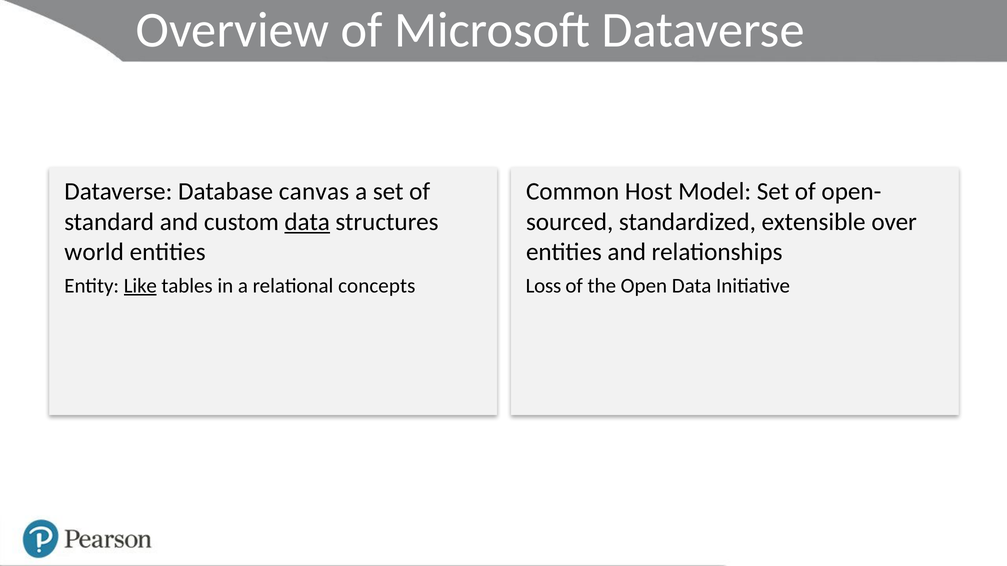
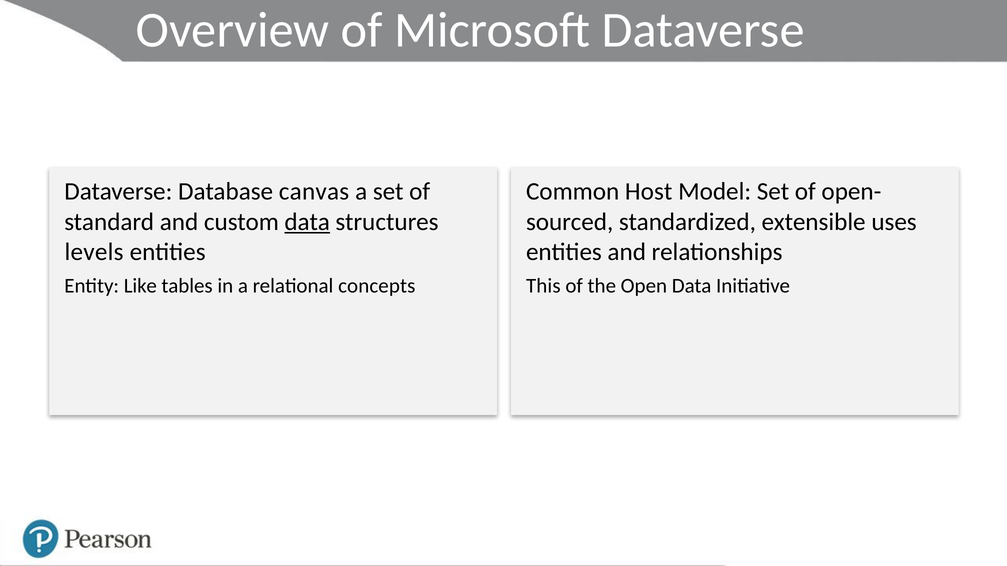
over: over -> uses (894, 222)
world: world -> levels (94, 252)
Like underline: present -> none (140, 286)
Loss: Loss -> This (543, 286)
